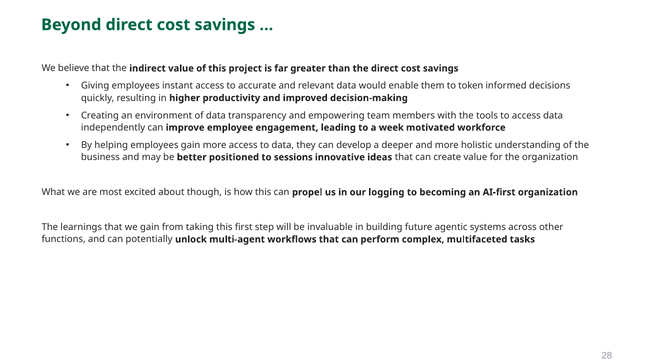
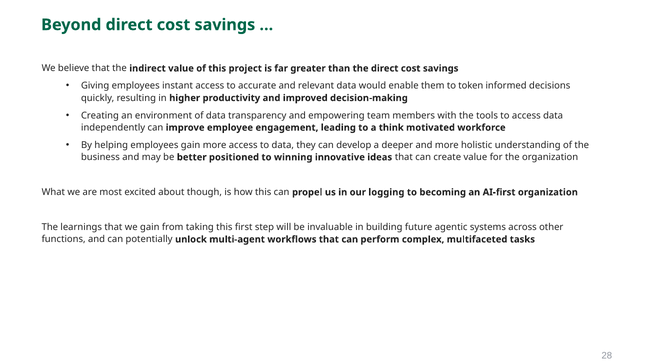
week: week -> think (391, 128)
sessions: sessions -> winning (293, 157)
